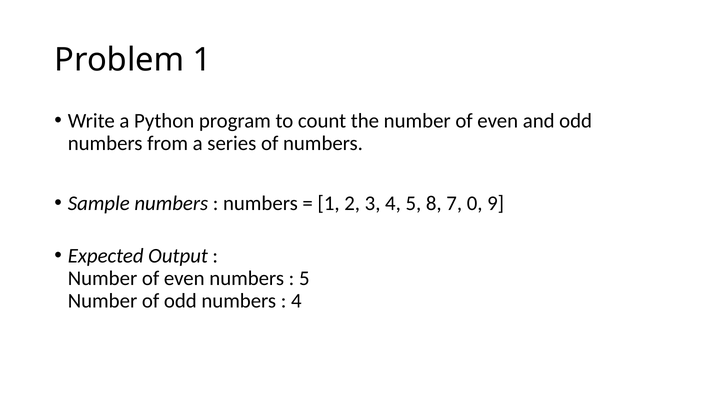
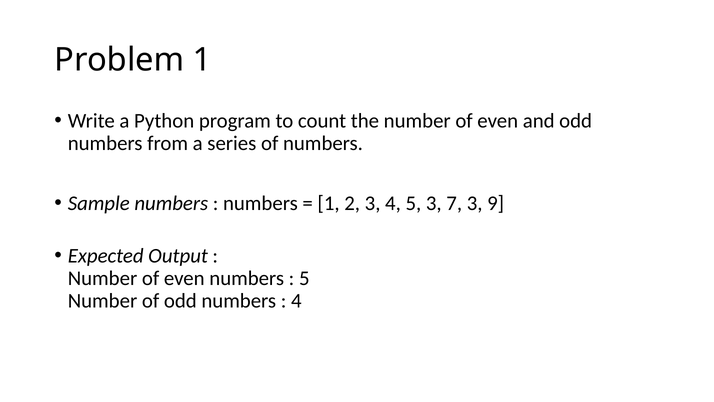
5 8: 8 -> 3 (434, 203)
7 0: 0 -> 3 (475, 203)
